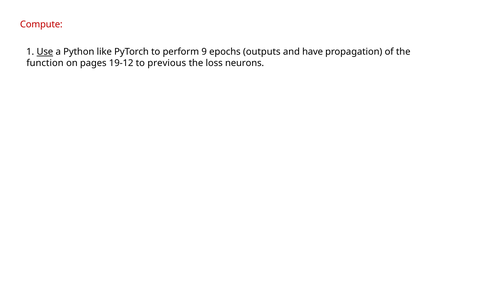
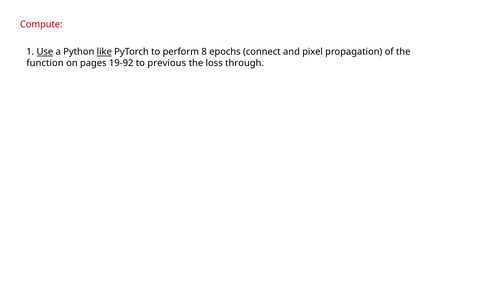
like underline: none -> present (104, 52)
9: 9 -> 8 (204, 52)
outputs: outputs -> connect (262, 52)
have: have -> pixel (313, 52)
19-12: 19-12 -> 19-92 (121, 63)
neurons: neurons -> through (245, 63)
